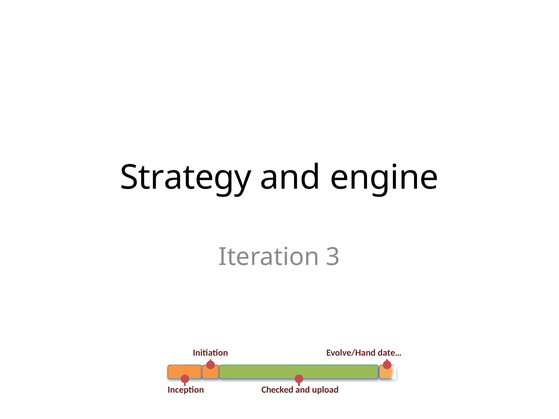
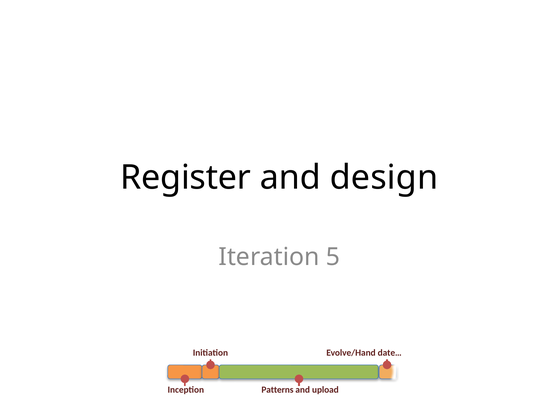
Strategy: Strategy -> Register (186, 178)
engine: engine -> design (384, 178)
3: 3 -> 5 (333, 257)
Checked: Checked -> Patterns (277, 390)
